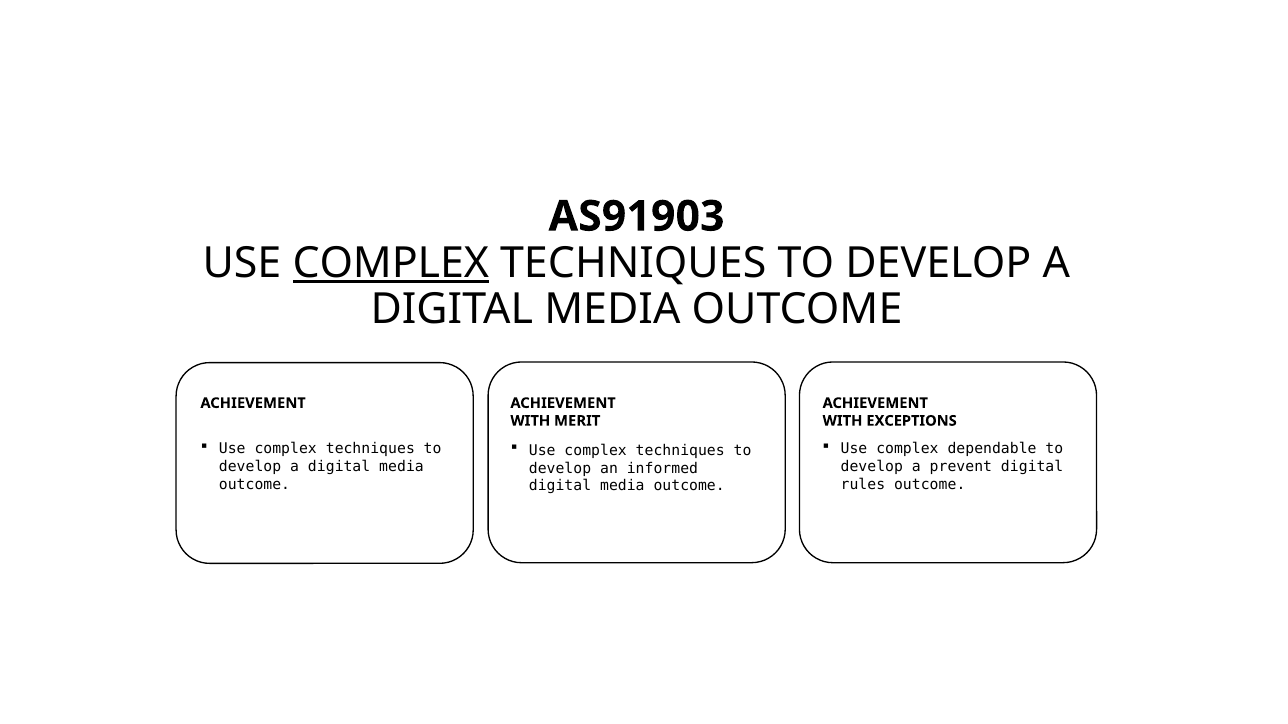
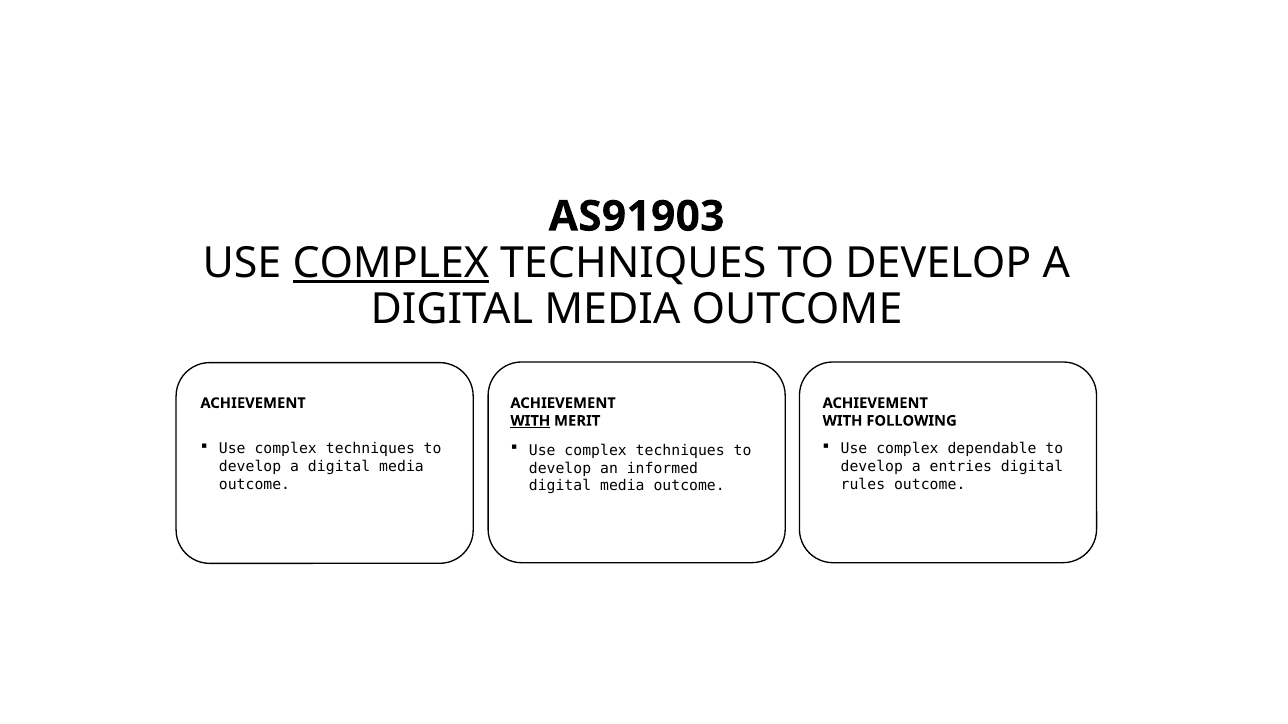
WITH underline: none -> present (530, 421)
EXCEPTIONS: EXCEPTIONS -> FOLLOWING (912, 421)
prevent: prevent -> entries (961, 467)
